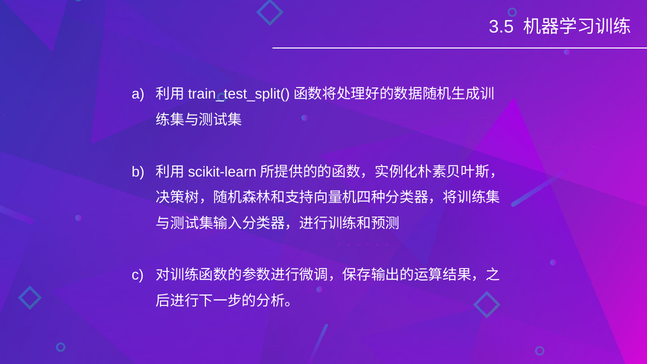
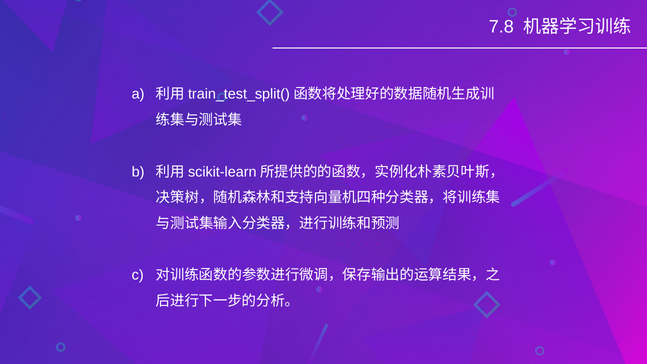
3.5: 3.5 -> 7.8 (501, 27)
